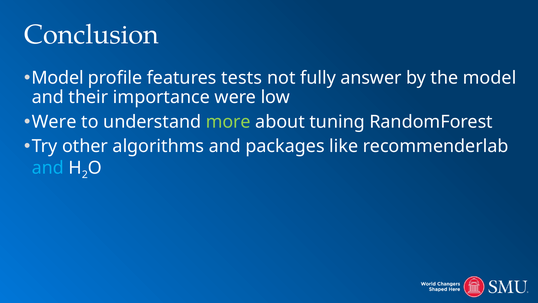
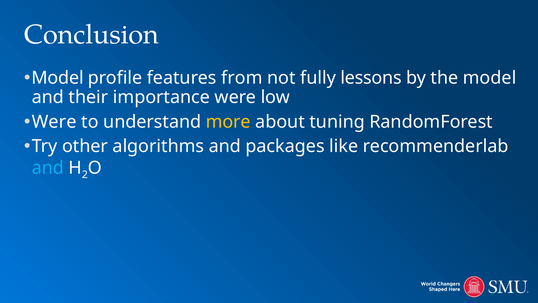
tests: tests -> from (242, 78)
answer: answer -> lessons (371, 78)
more colour: light green -> yellow (228, 122)
